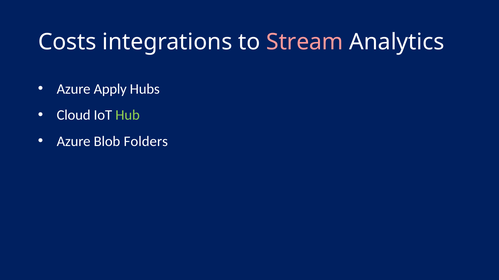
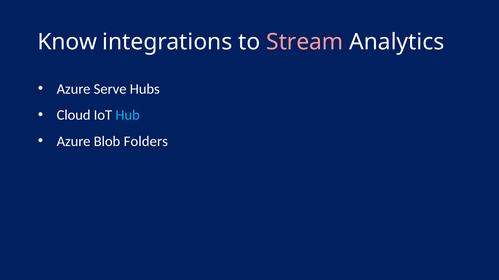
Costs: Costs -> Know (67, 42)
Apply: Apply -> Serve (110, 89)
Hub colour: light green -> light blue (128, 115)
